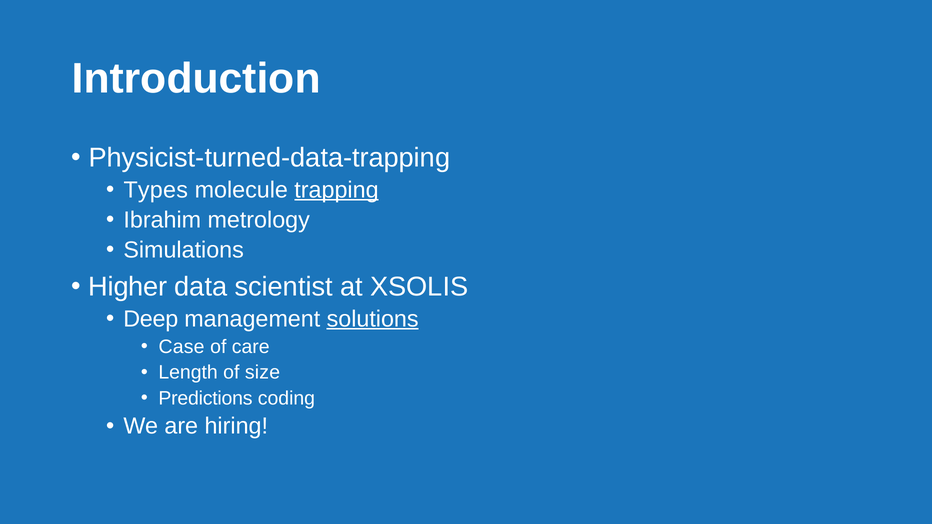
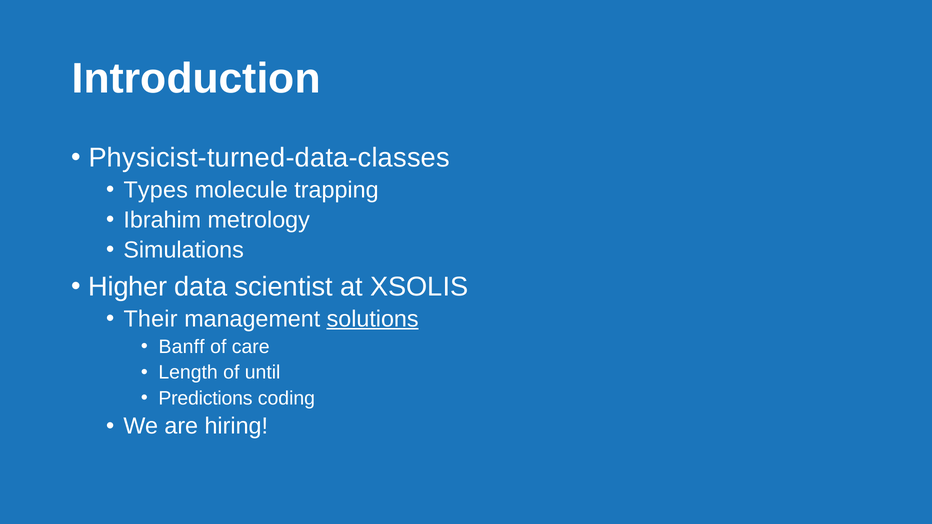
Physicist-turned-data-trapping: Physicist-turned-data-trapping -> Physicist-turned-data-classes (269, 158)
trapping underline: present -> none (336, 190)
Deep: Deep -> Their (151, 319)
Case: Case -> Banff (182, 347)
size: size -> until (263, 373)
